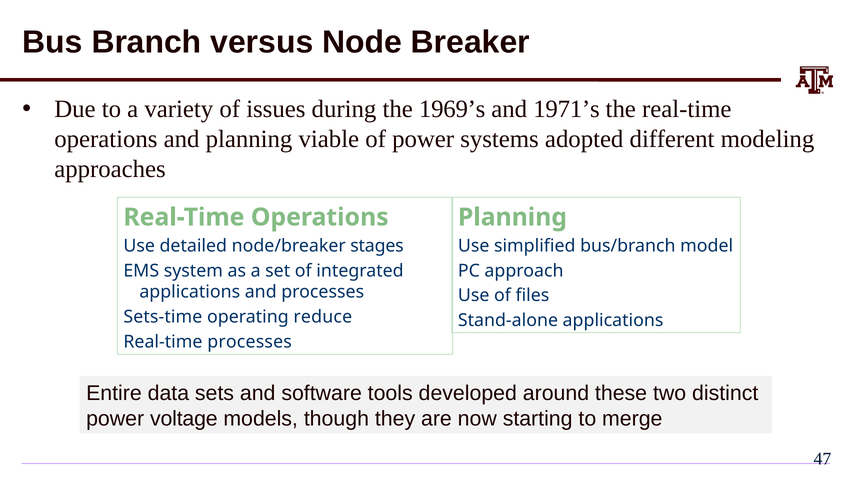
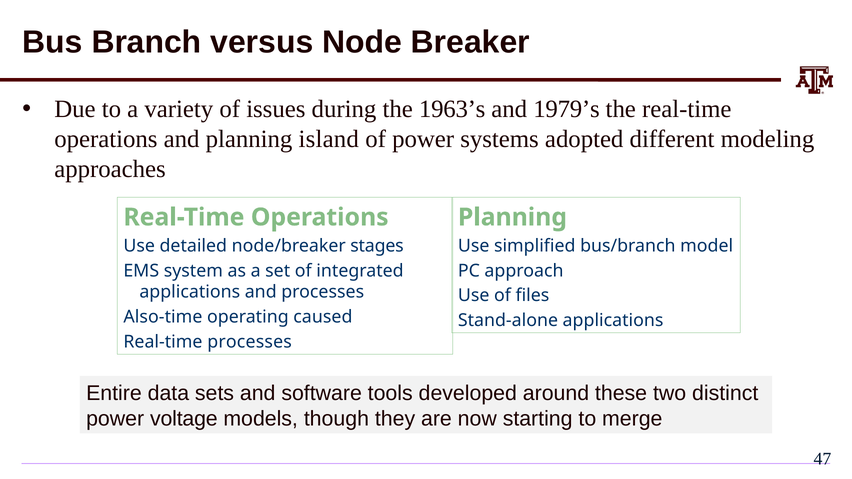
1969’s: 1969’s -> 1963’s (452, 109)
1971’s: 1971’s -> 1979’s (566, 109)
viable: viable -> island (329, 139)
Sets-time: Sets-time -> Also-time (163, 317)
reduce: reduce -> caused (323, 317)
